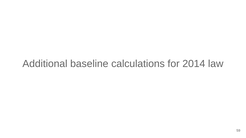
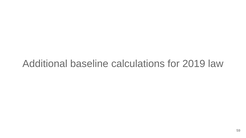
2014: 2014 -> 2019 (194, 64)
